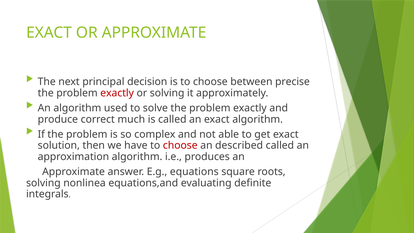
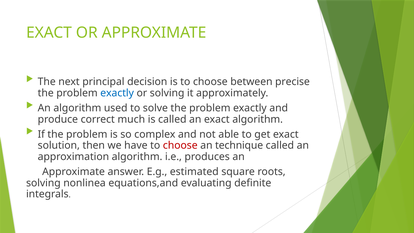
exactly colour: red -> blue (117, 93)
described: described -> technique (239, 145)
equations: equations -> estimated (194, 172)
